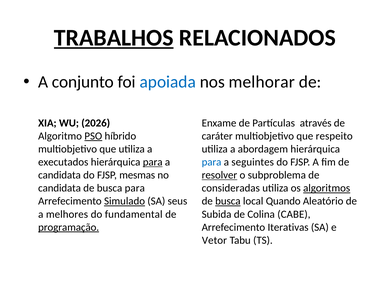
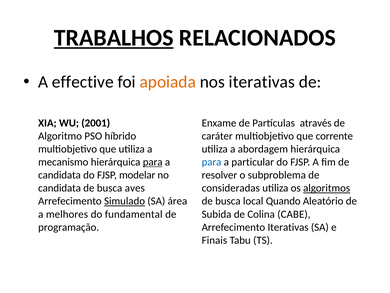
conjunto: conjunto -> effective (83, 82)
apoiada colour: blue -> orange (168, 82)
nos melhorar: melhorar -> iterativas (262, 82)
2026: 2026 -> 2001 (96, 123)
PSO underline: present -> none (93, 136)
respeito: respeito -> corrente (334, 136)
executados: executados -> mecanismo (63, 162)
seguintes: seguintes -> particular (253, 162)
mesmas: mesmas -> modelar (137, 175)
resolver underline: present -> none (219, 175)
busca para: para -> aves (135, 188)
seus: seus -> área (177, 201)
busca underline: present -> none (228, 201)
programação underline: present -> none (69, 227)
Vetor: Vetor -> Finais (214, 240)
